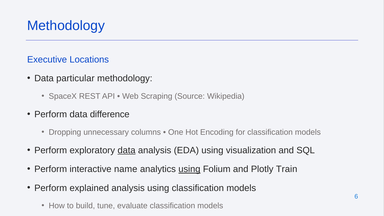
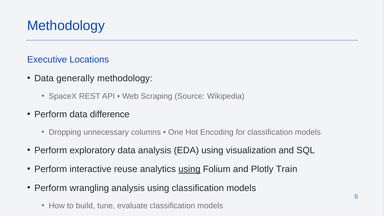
particular: particular -> generally (75, 78)
data underline: present -> none (127, 150)
name: name -> reuse (126, 169)
explained: explained -> wrangling (89, 188)
